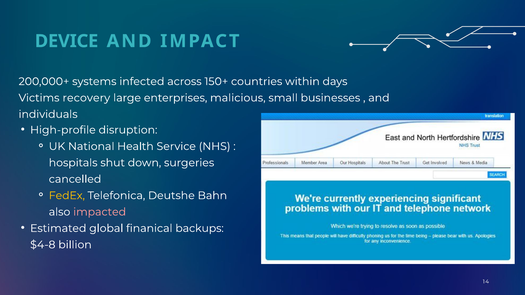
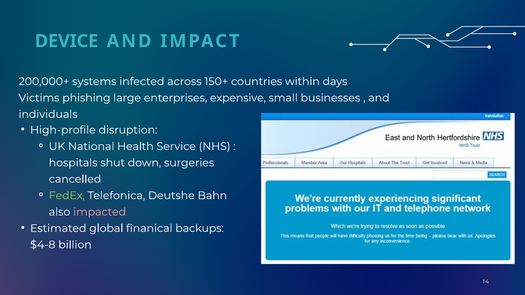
recovery: recovery -> phishing (86, 98)
malicious: malicious -> expensive (238, 98)
FedEx colour: yellow -> light green (67, 196)
